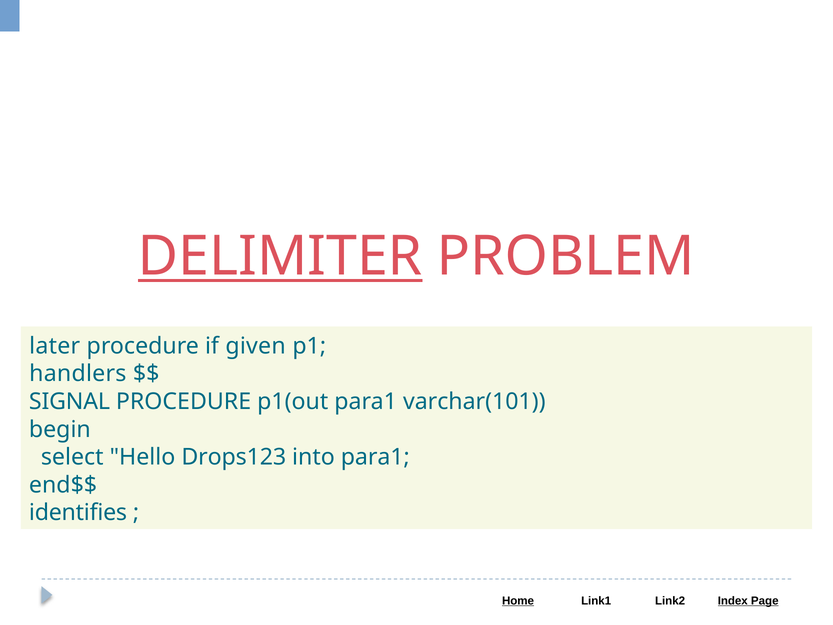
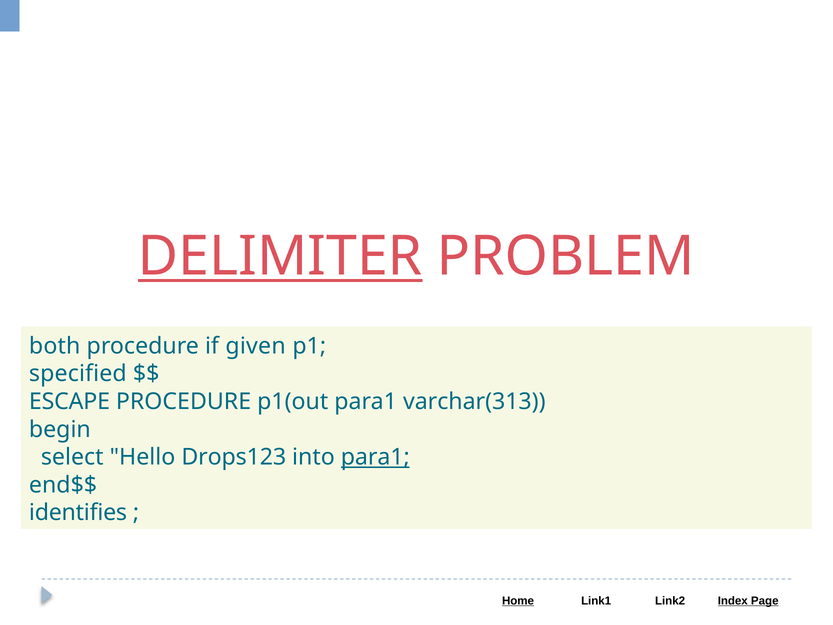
later: later -> both (55, 346)
handlers: handlers -> specified (78, 374)
SIGNAL: SIGNAL -> ESCAPE (70, 401)
varchar(101: varchar(101 -> varchar(313 (474, 401)
para1 underline: none -> present (375, 457)
